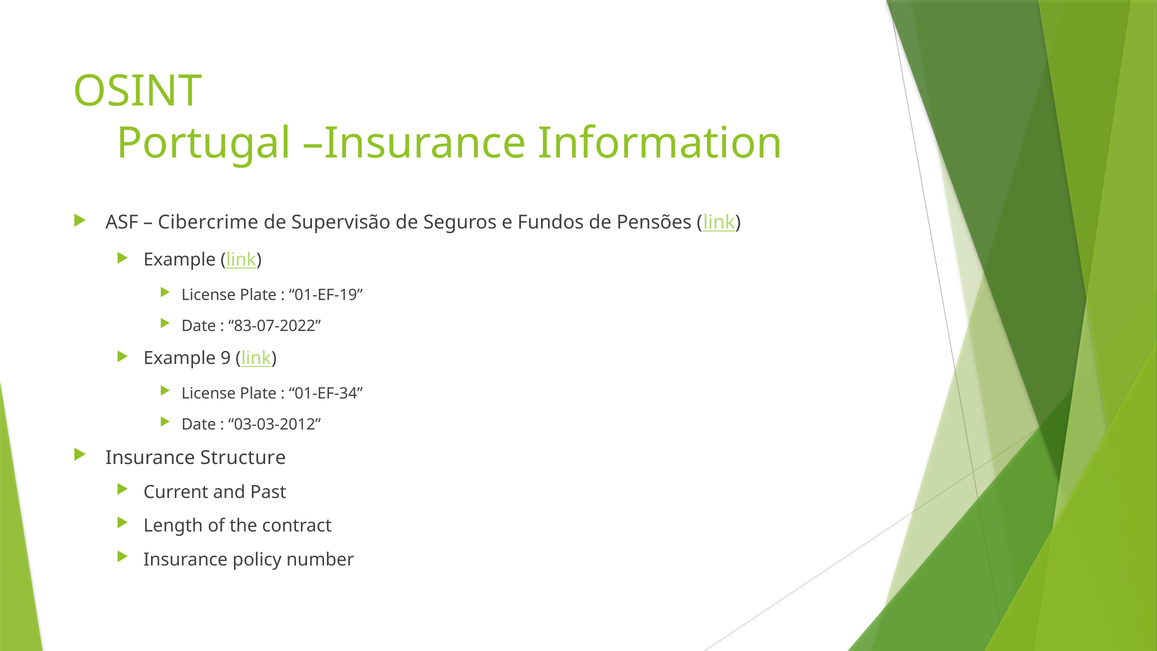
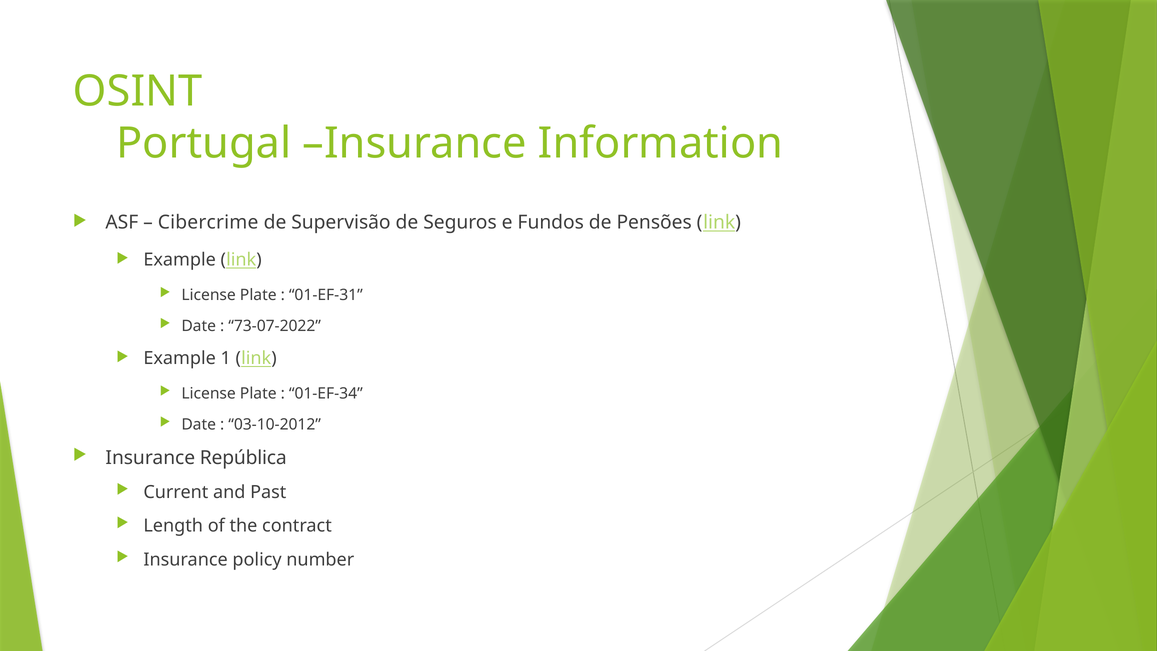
01-EF-19: 01-EF-19 -> 01-EF-31 (326, 295)
83-07-2022: 83-07-2022 -> 73-07-2022 (275, 326)
9: 9 -> 1 (226, 358)
03-03-2012: 03-03-2012 -> 03-10-2012 (275, 424)
Structure: Structure -> República (243, 458)
